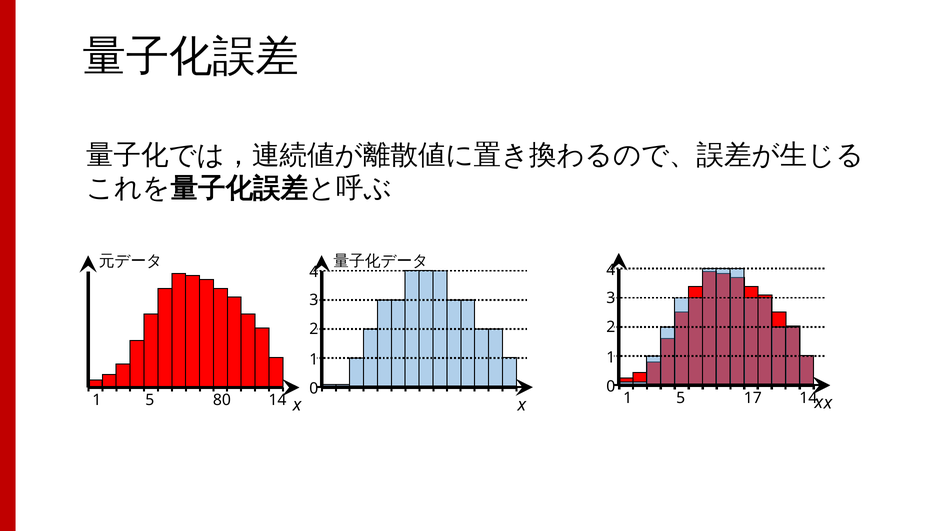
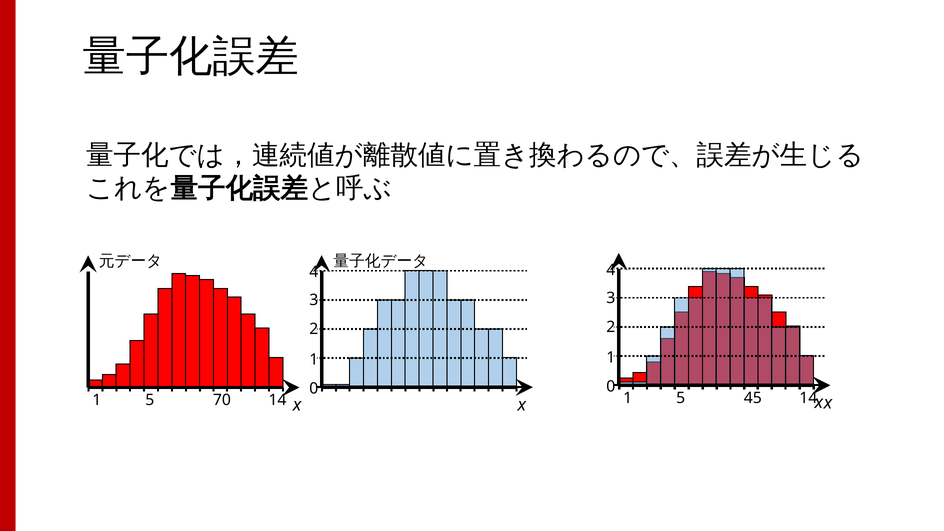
17: 17 -> 45 (753, 398)
80: 80 -> 70 (222, 400)
